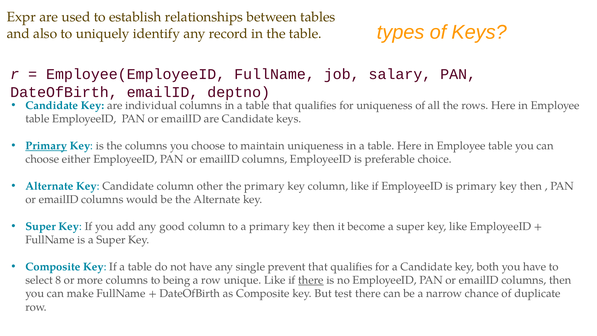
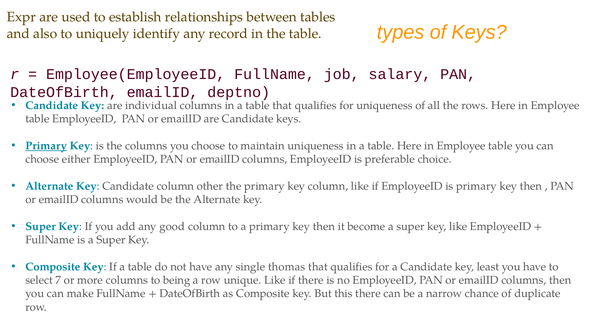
prevent: prevent -> thomas (287, 267)
both: both -> least (488, 267)
8: 8 -> 7 (58, 280)
there underline: present -> none (311, 280)
test: test -> this (343, 293)
